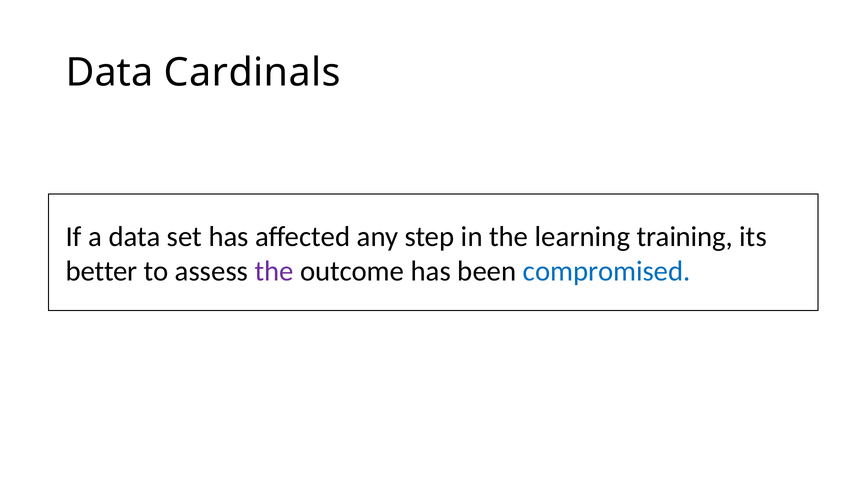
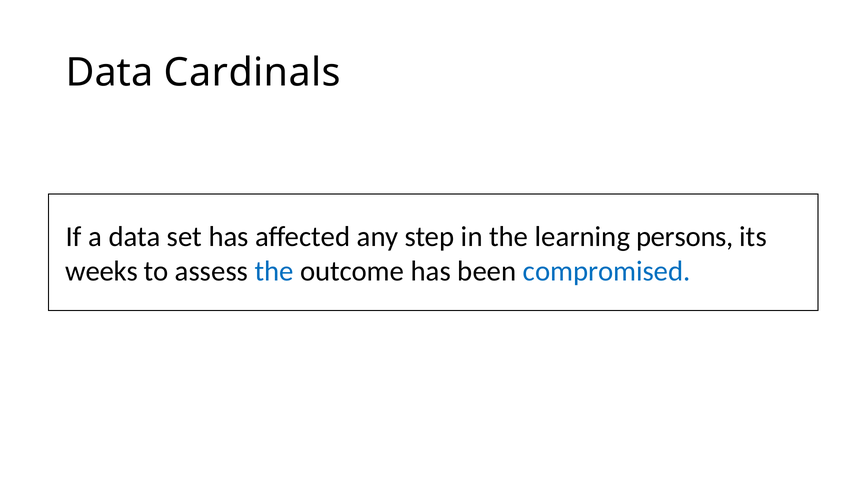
training: training -> persons (685, 237)
better: better -> weeks (102, 271)
the colour: purple -> blue (274, 271)
